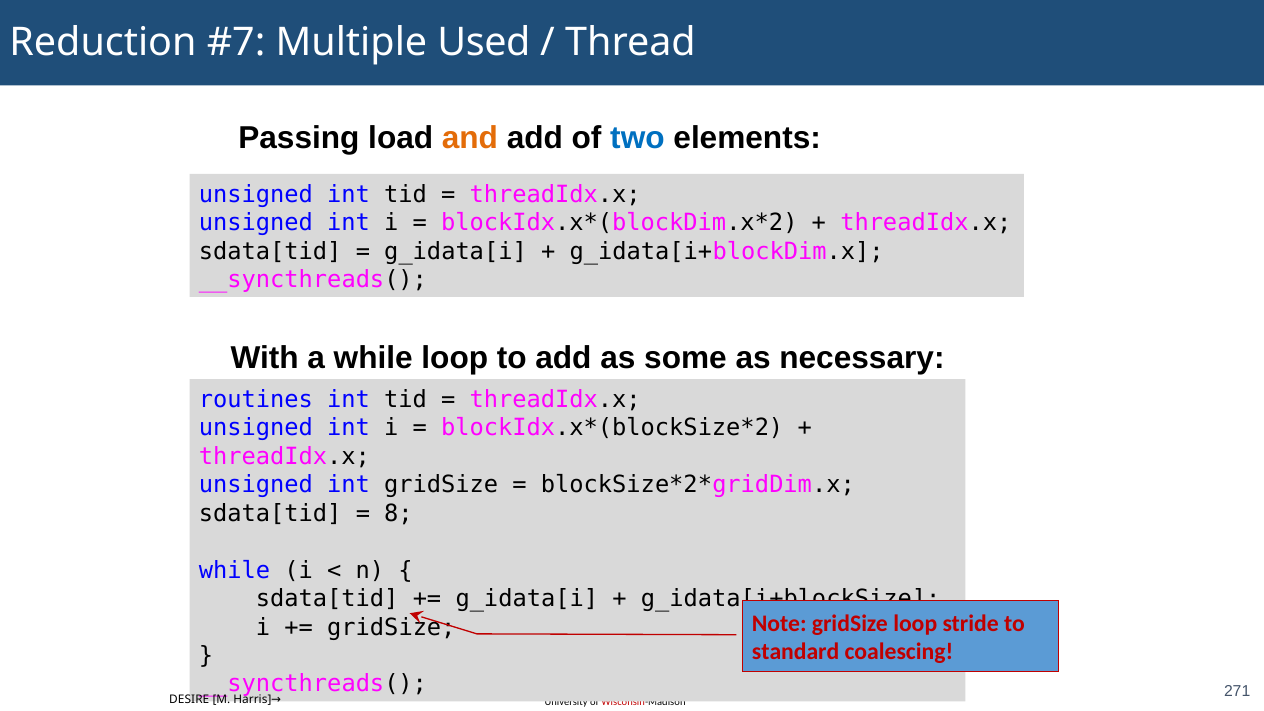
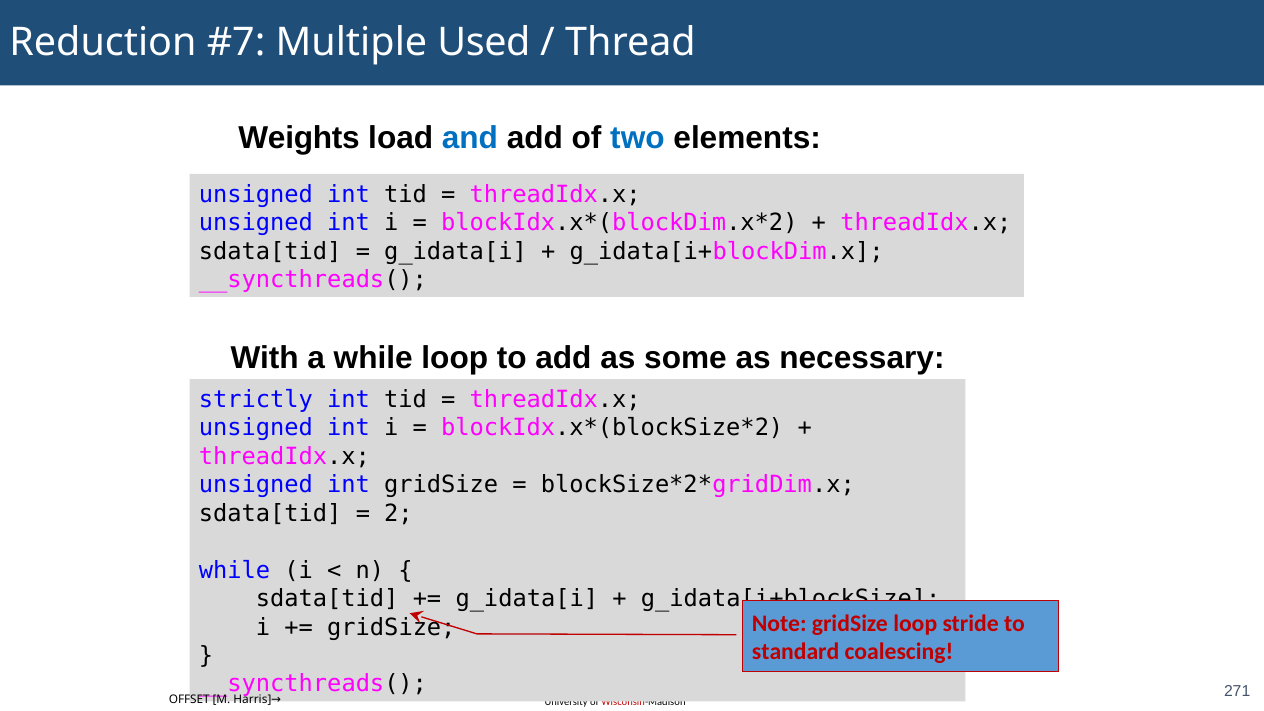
Passing: Passing -> Weights (299, 138)
and colour: orange -> blue (470, 138)
routines: routines -> strictly (256, 400)
8: 8 -> 2 (398, 513)
DESIRE: DESIRE -> OFFSET (189, 700)
